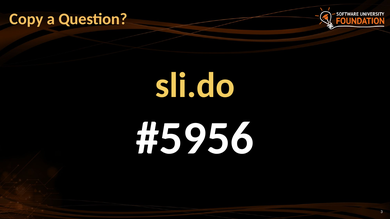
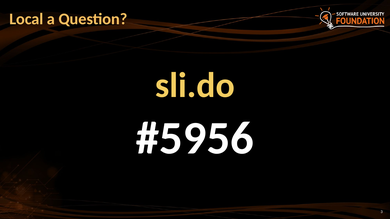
Copy: Copy -> Local (26, 19)
